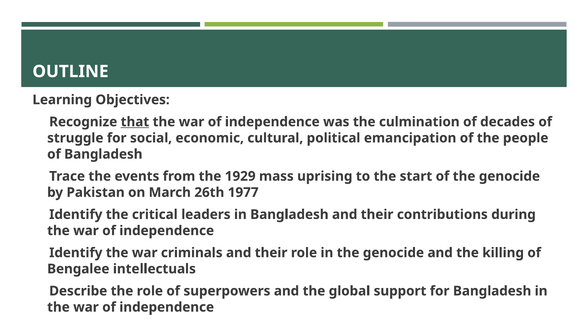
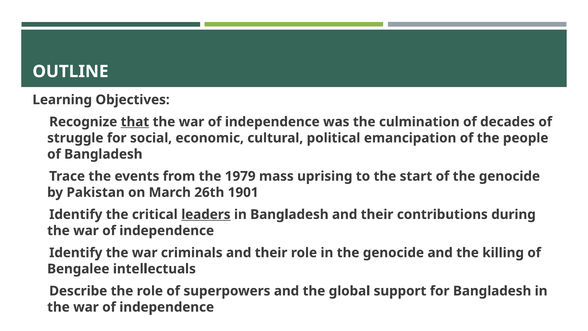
1929: 1929 -> 1979 (240, 176)
1977: 1977 -> 1901 (243, 192)
leaders underline: none -> present (206, 214)
